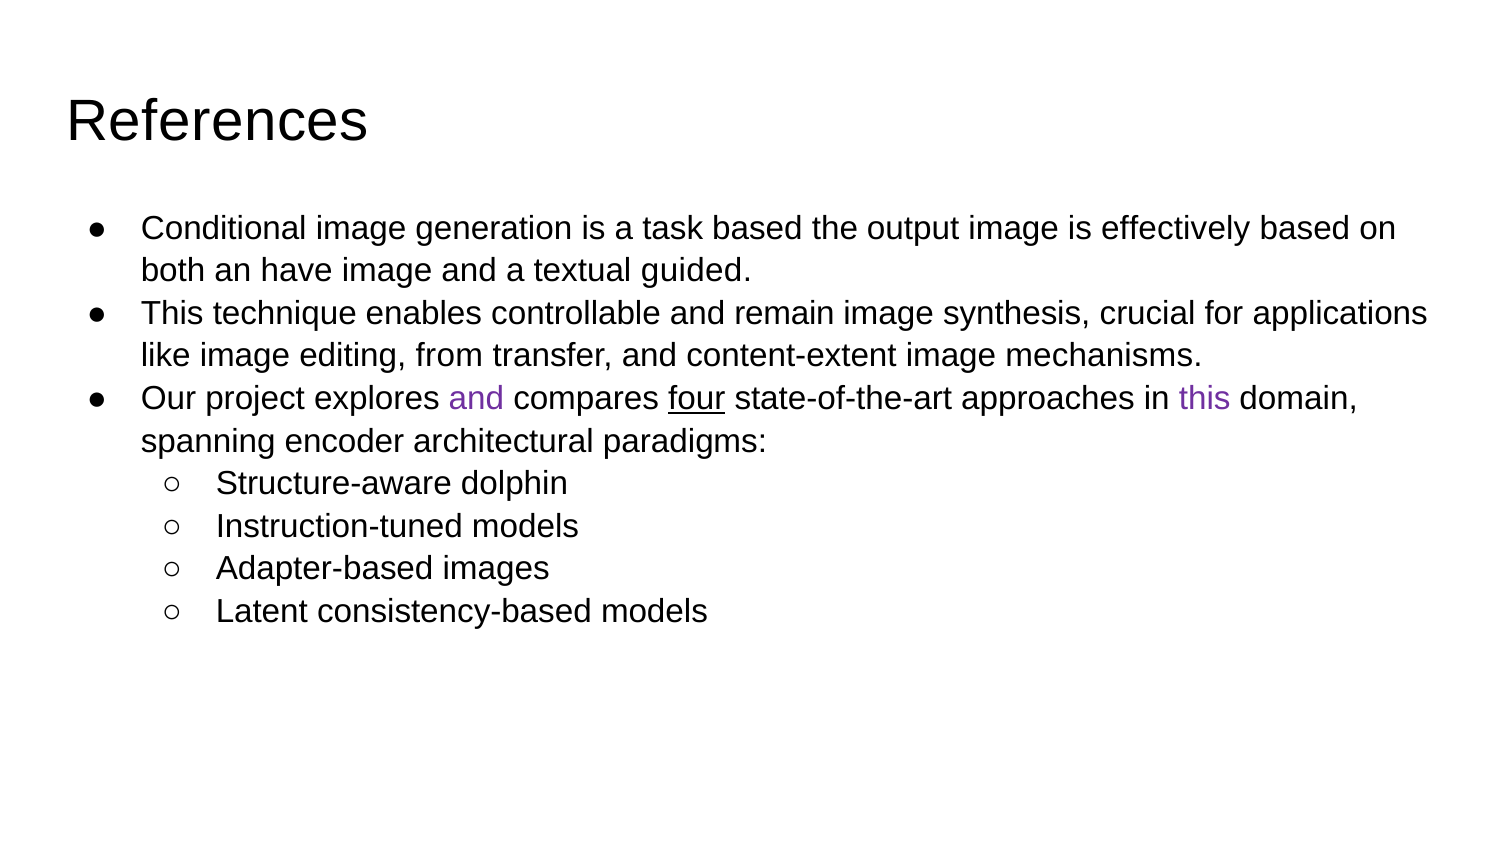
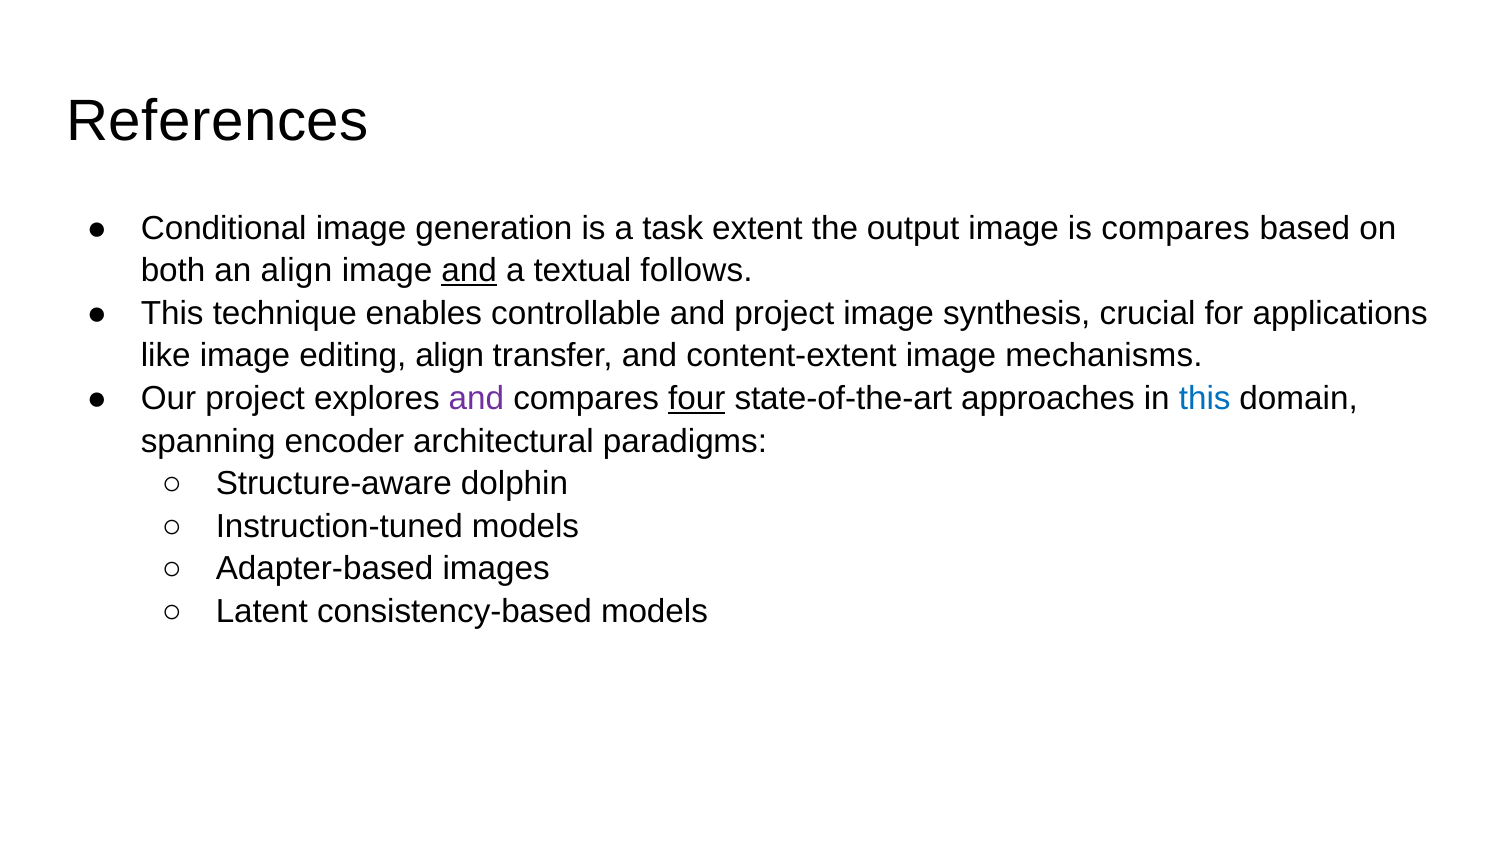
task based: based -> extent (757, 228)
is effectively: effectively -> compares (1176, 228)
an have: have -> align (297, 271)
and underline: none -> present (469, 271)
guided: guided -> follows (697, 271)
and remain: remain -> project (784, 313)
editing from: from -> align (450, 356)
this colour: purple -> blue (1205, 398)
